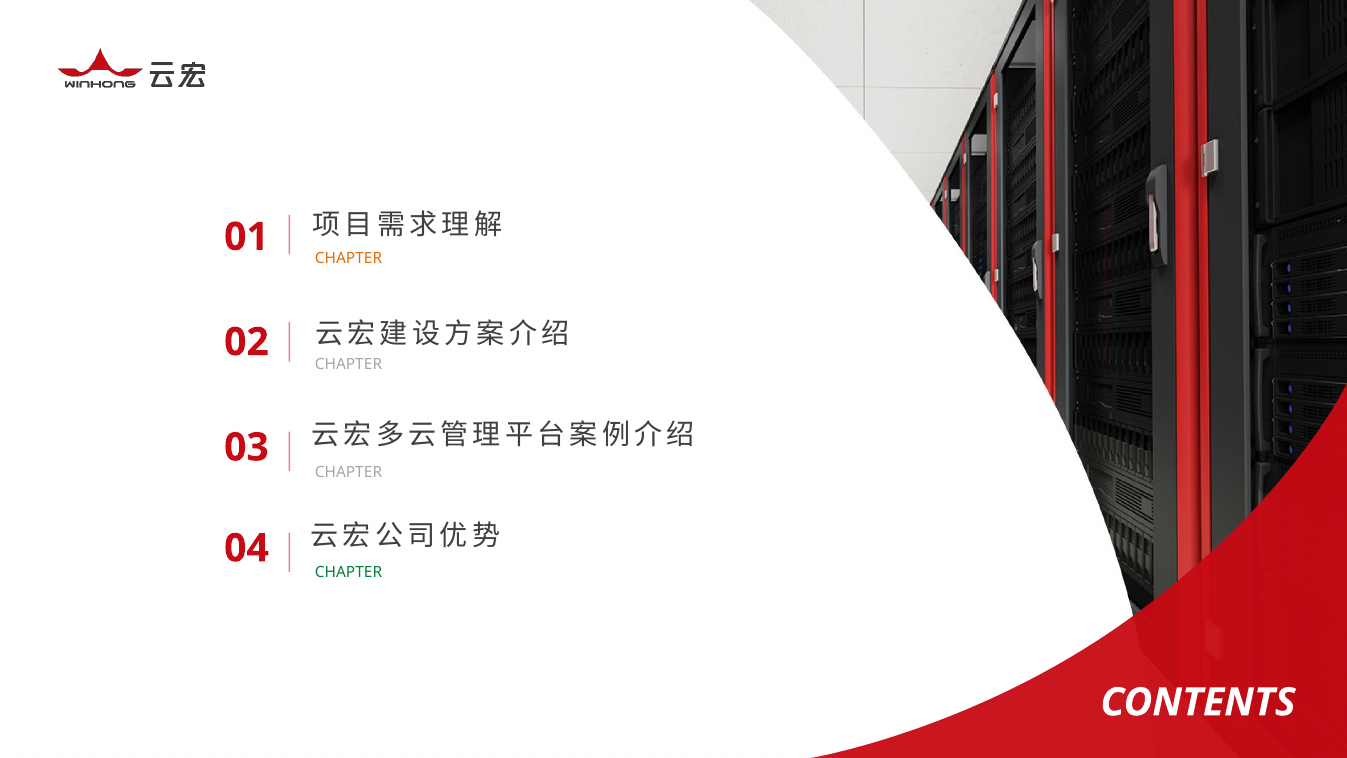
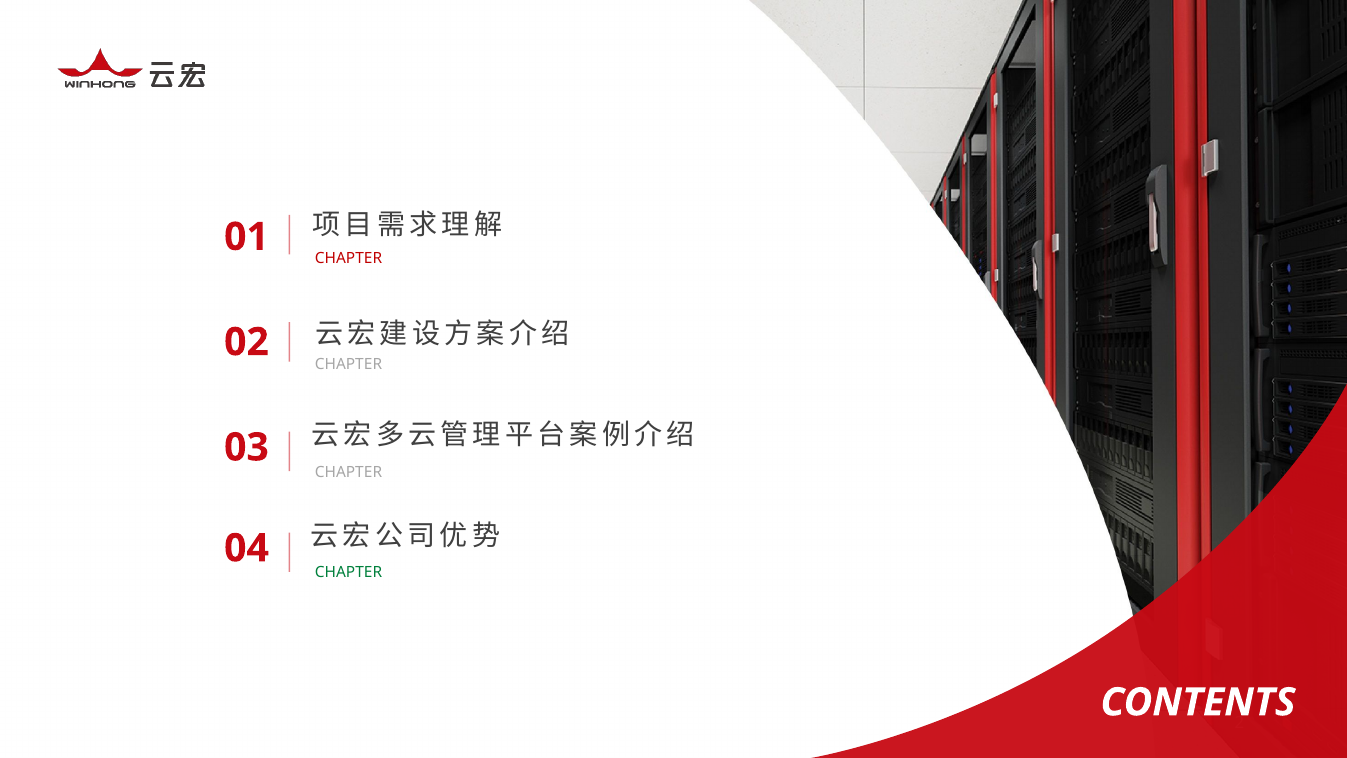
CHAPTER colour: orange -> red (348, 258)
